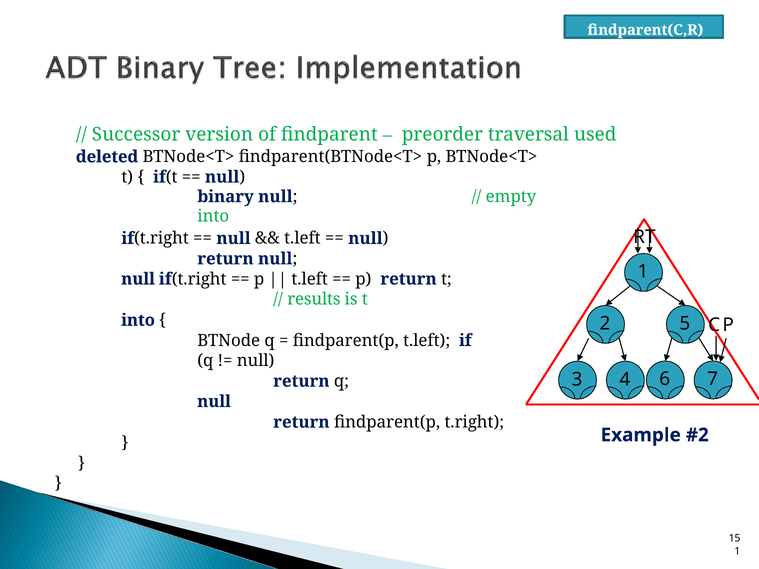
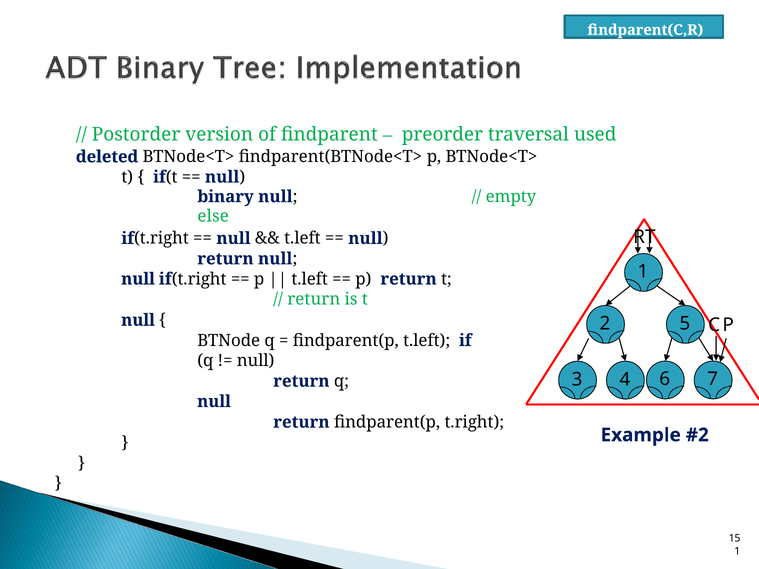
Successor: Successor -> Postorder (136, 135)
into: into -> else (213, 216)
results: results -> return (314, 299)
into: into -> null (138, 320)
